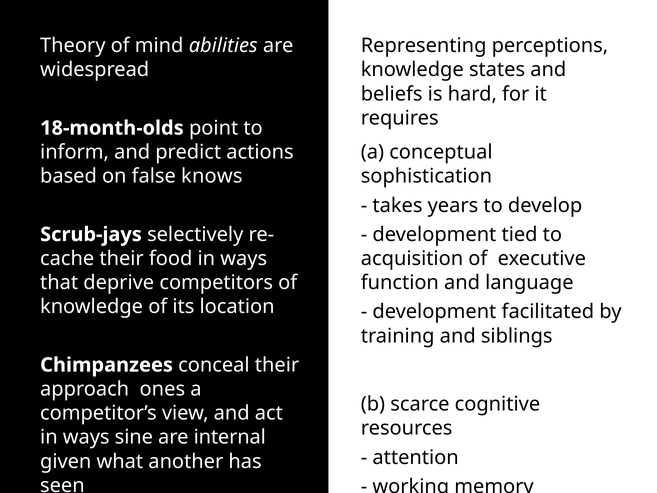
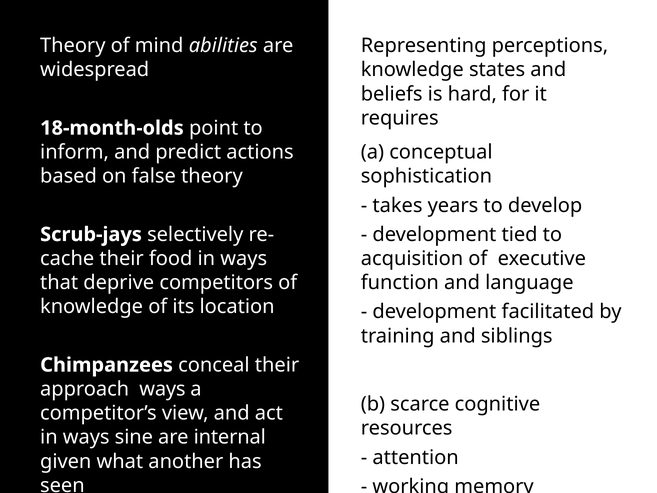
false knows: knows -> theory (212, 176)
approach ones: ones -> ways (162, 389)
